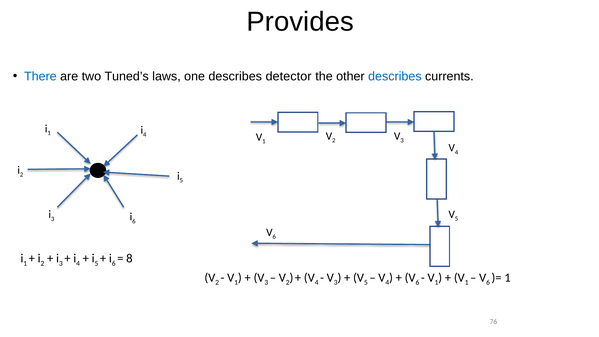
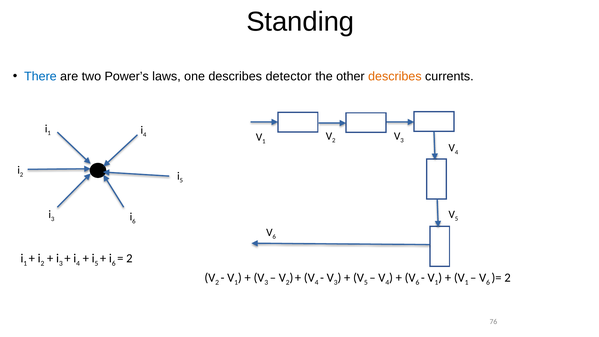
Provides: Provides -> Standing (300, 22)
Tuned’s: Tuned’s -> Power’s (127, 76)
describes colour: blue -> orange (395, 76)
8: 8 -> 2 (129, 258)
1: 1 -> 2 (507, 278)
